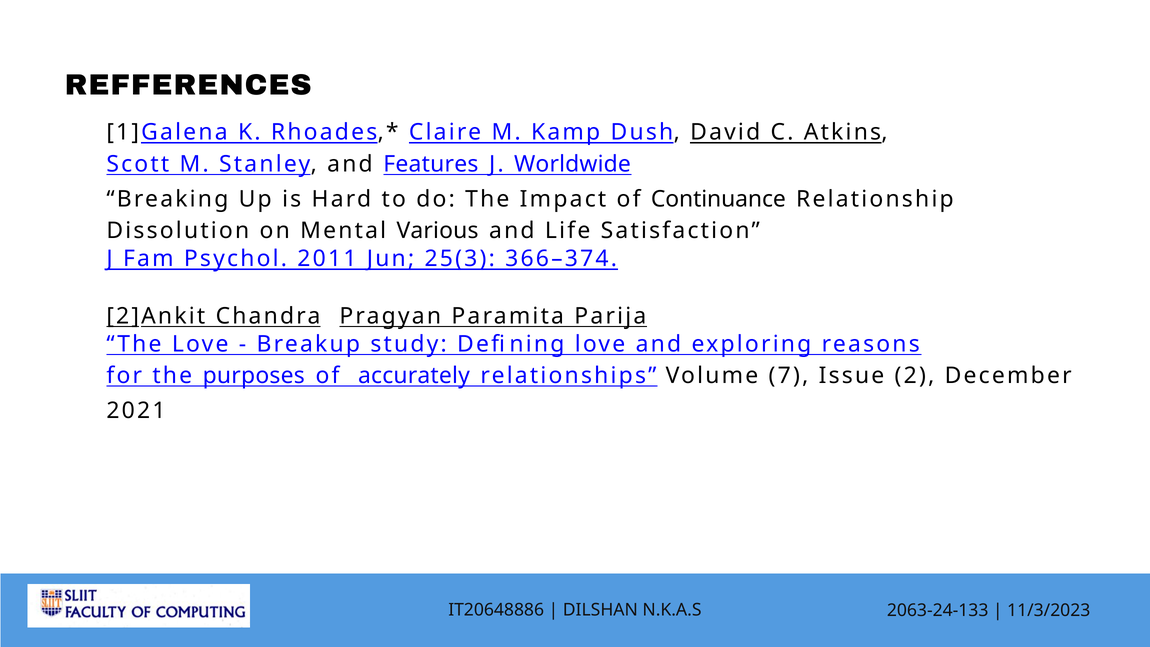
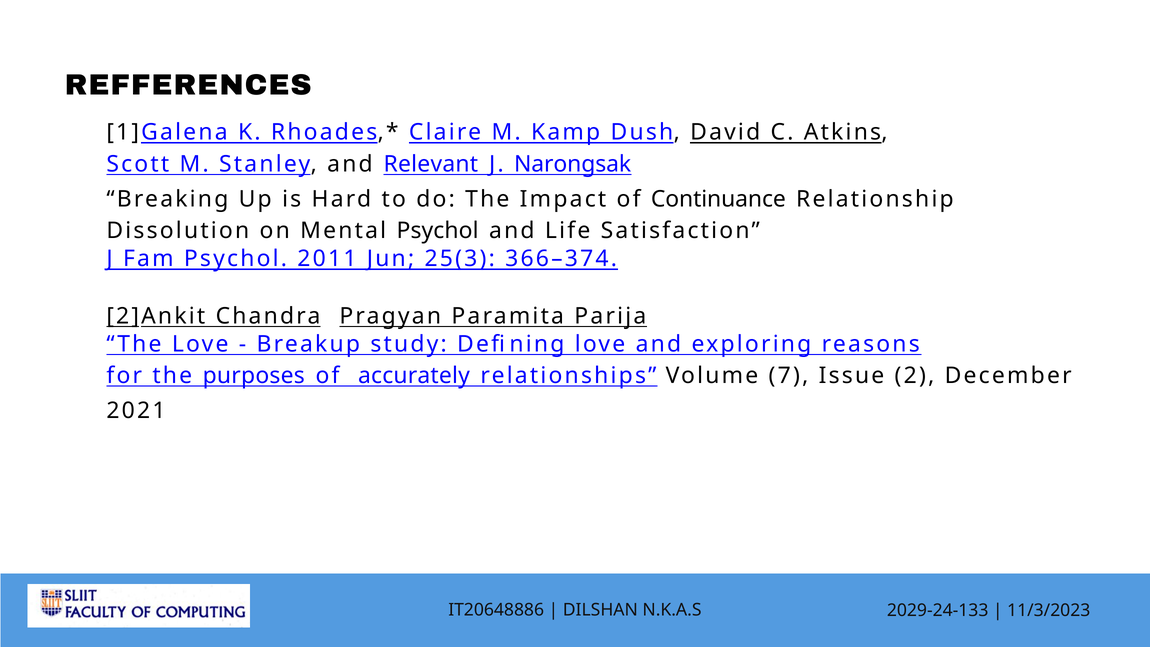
Features: Features -> Relevant (431, 164)
Worldwide: Worldwide -> Narongsak (573, 164)
Mental Various: Various -> Psychol (438, 231)
2063-24-133: 2063-24-133 -> 2029-24-133 (938, 611)
